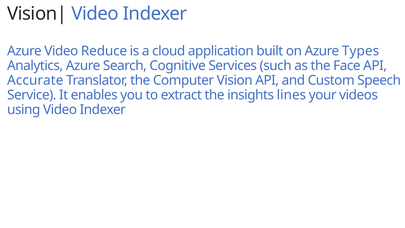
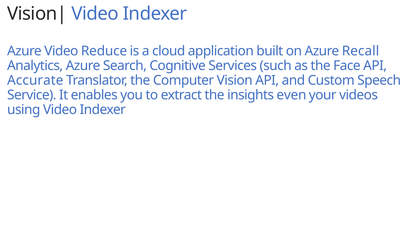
Types: Types -> Recall (361, 51)
lines: lines -> even (291, 95)
